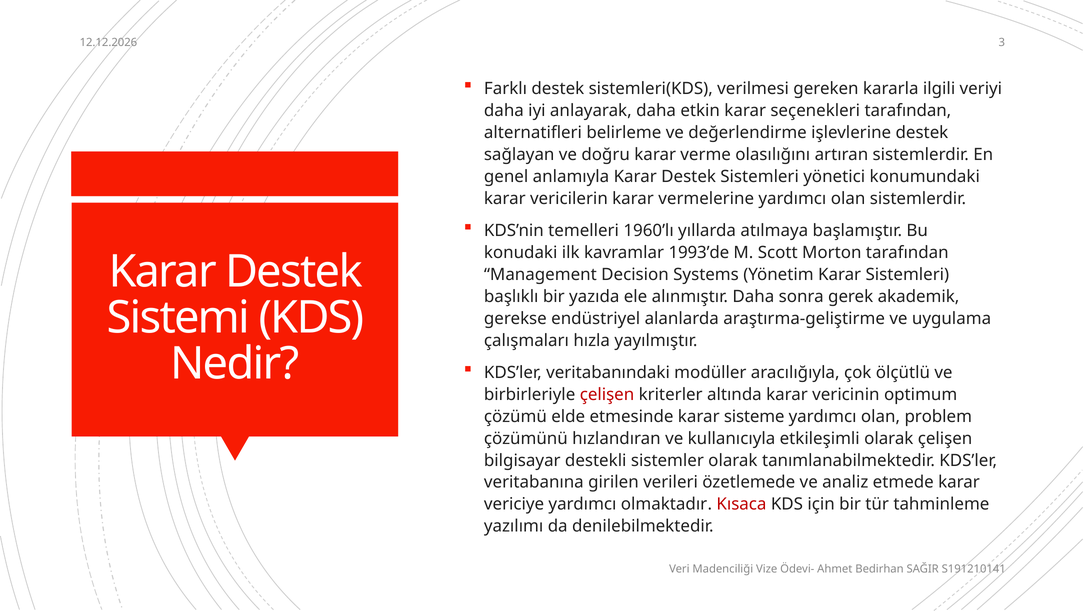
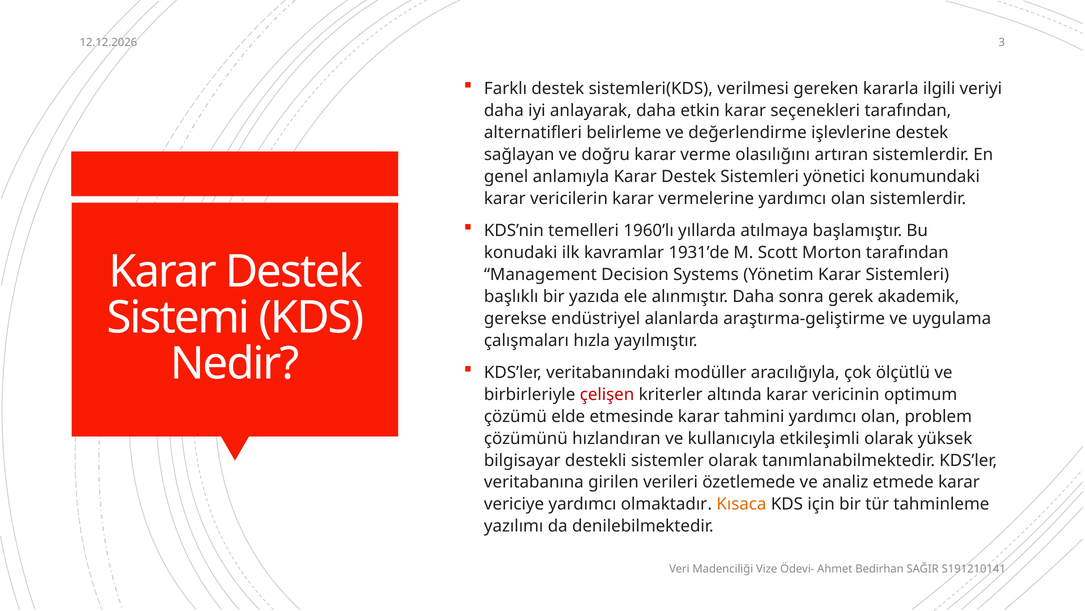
1993’de: 1993’de -> 1931’de (699, 252)
sisteme: sisteme -> tahmini (754, 416)
olarak çelişen: çelişen -> yüksek (945, 438)
Kısaca colour: red -> orange (741, 504)
